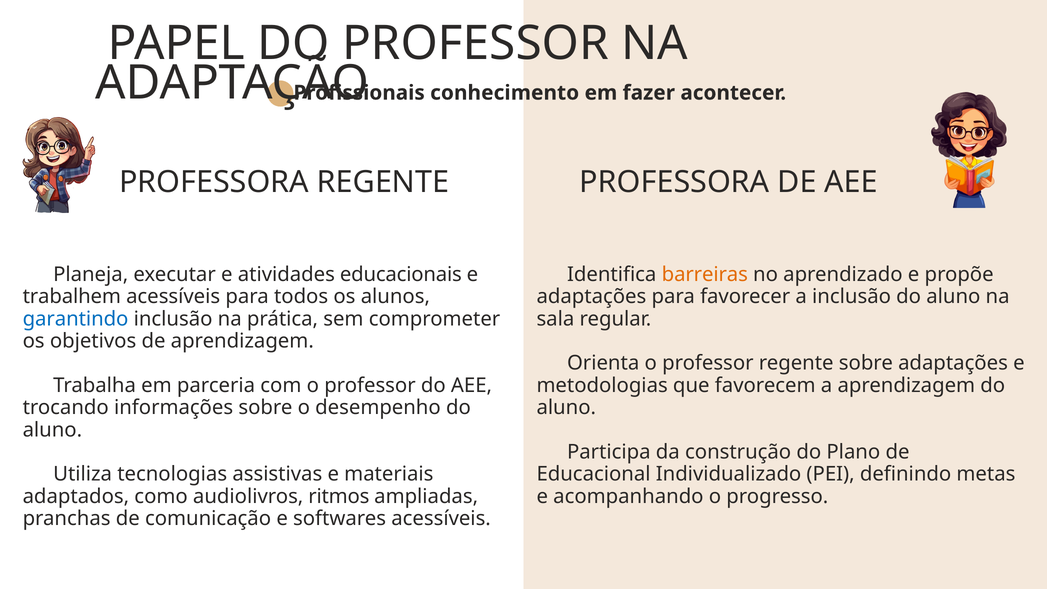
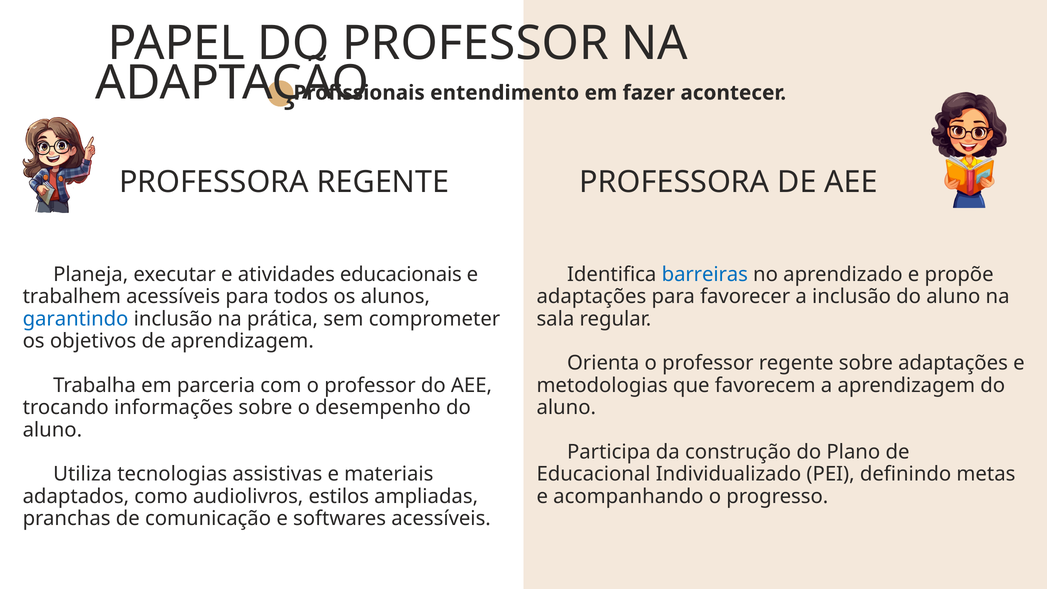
conhecimento: conhecimento -> entendimento (505, 93)
barreiras colour: orange -> blue (705, 275)
ritmos: ritmos -> estilos (339, 496)
